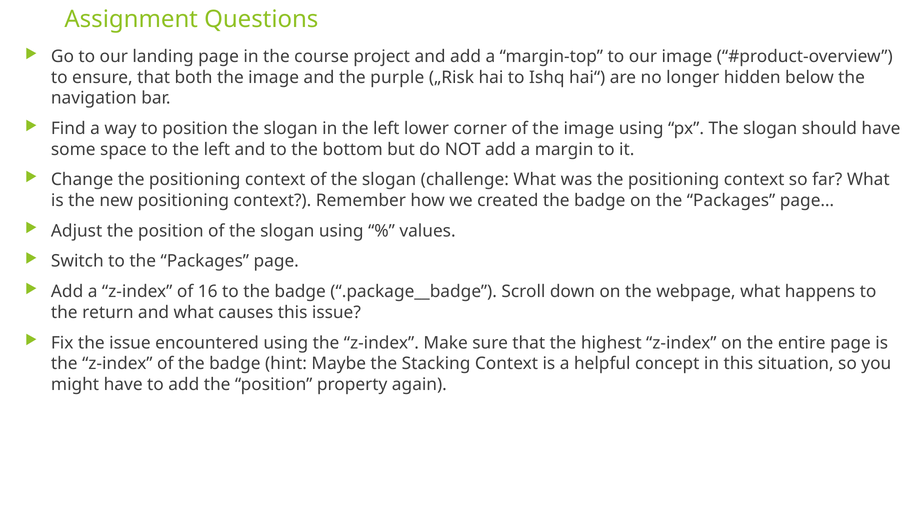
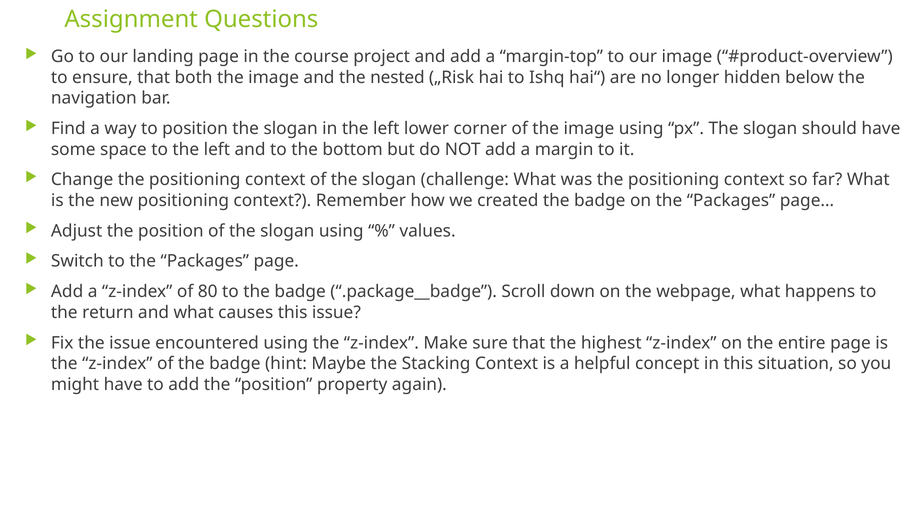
purple: purple -> nested (397, 78)
16: 16 -> 80 (208, 292)
